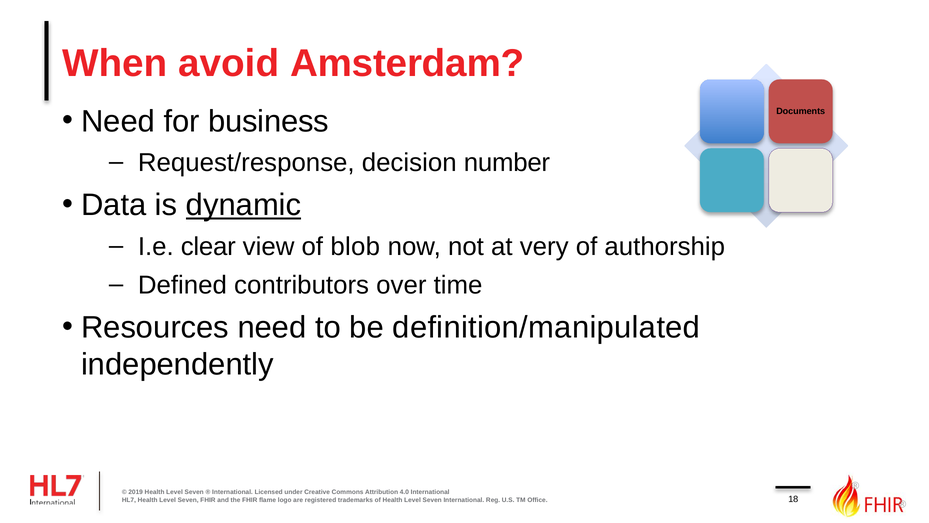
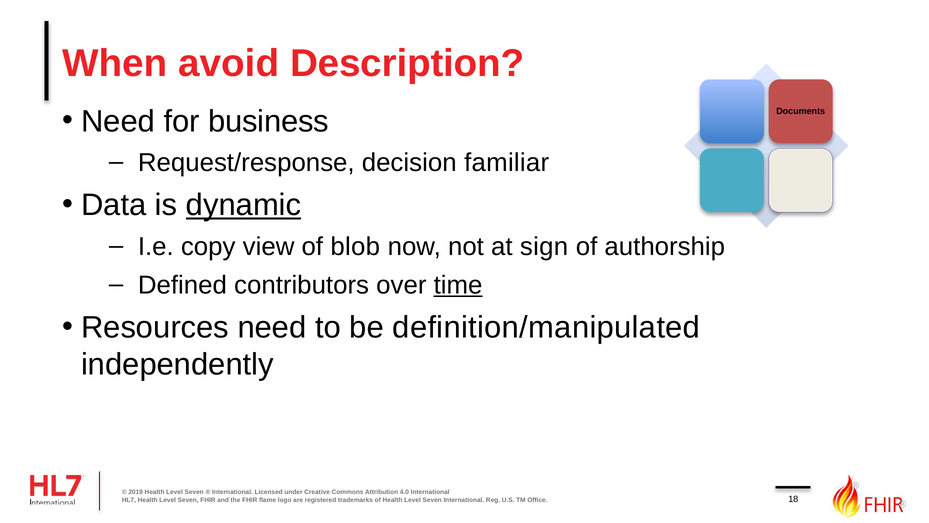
Amsterdam: Amsterdam -> Description (407, 63)
number: number -> familiar (507, 163)
clear: clear -> copy (208, 246)
very: very -> sign (544, 246)
time underline: none -> present (458, 285)
